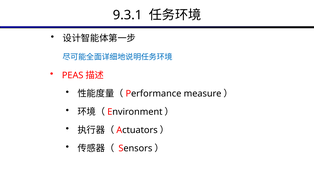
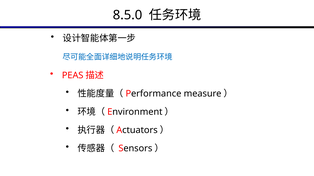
9.3.1: 9.3.1 -> 8.5.0 (128, 15)
